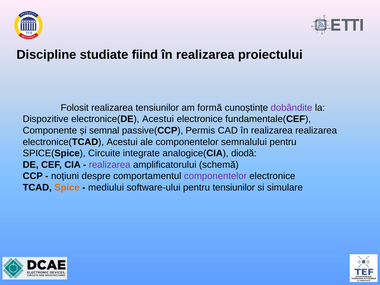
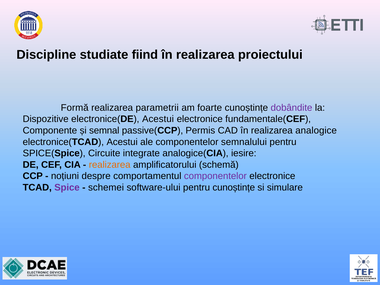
Folosit: Folosit -> Formă (75, 108)
realizarea tensiunilor: tensiunilor -> parametrii (157, 108)
formă: formă -> foarte (210, 108)
realizarea realizarea: realizarea -> analogice (316, 130)
diodă: diodă -> iesire (244, 153)
realizarea colour: purple -> orange (110, 165)
Spice colour: orange -> purple (67, 187)
mediului: mediului -> schemei (106, 187)
pentru tensiunilor: tensiunilor -> cunoștințe (234, 187)
